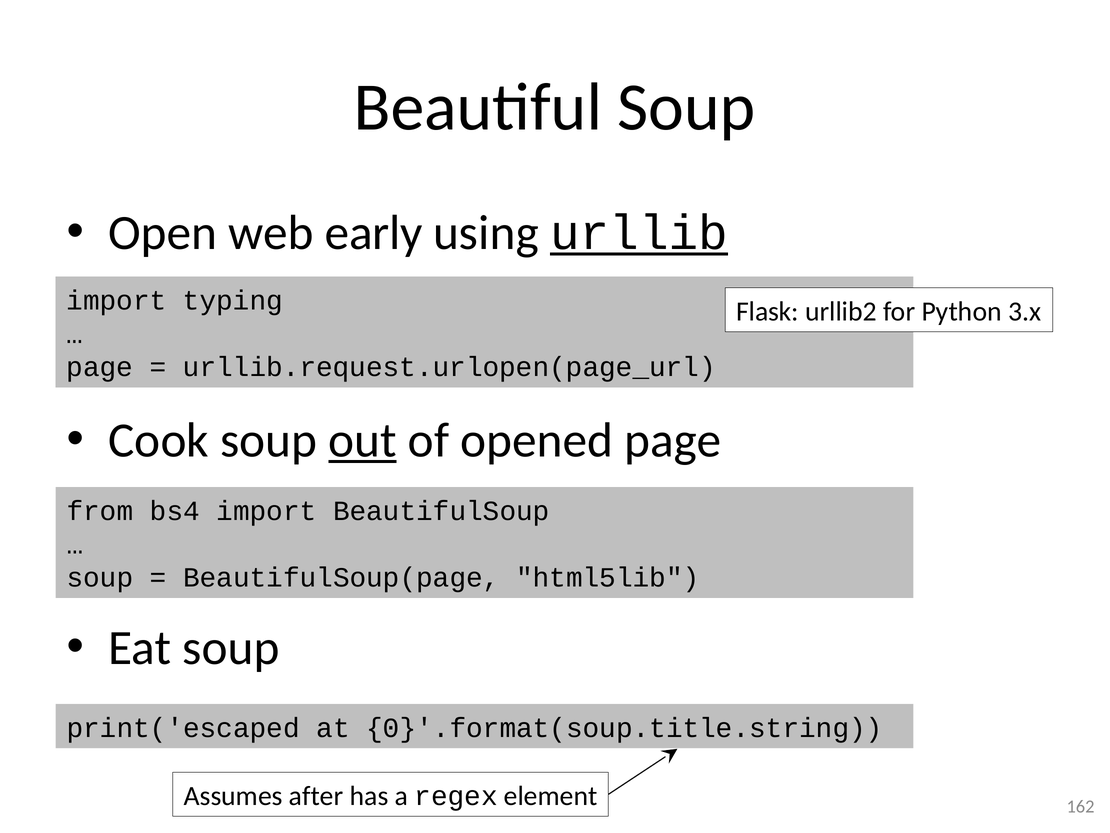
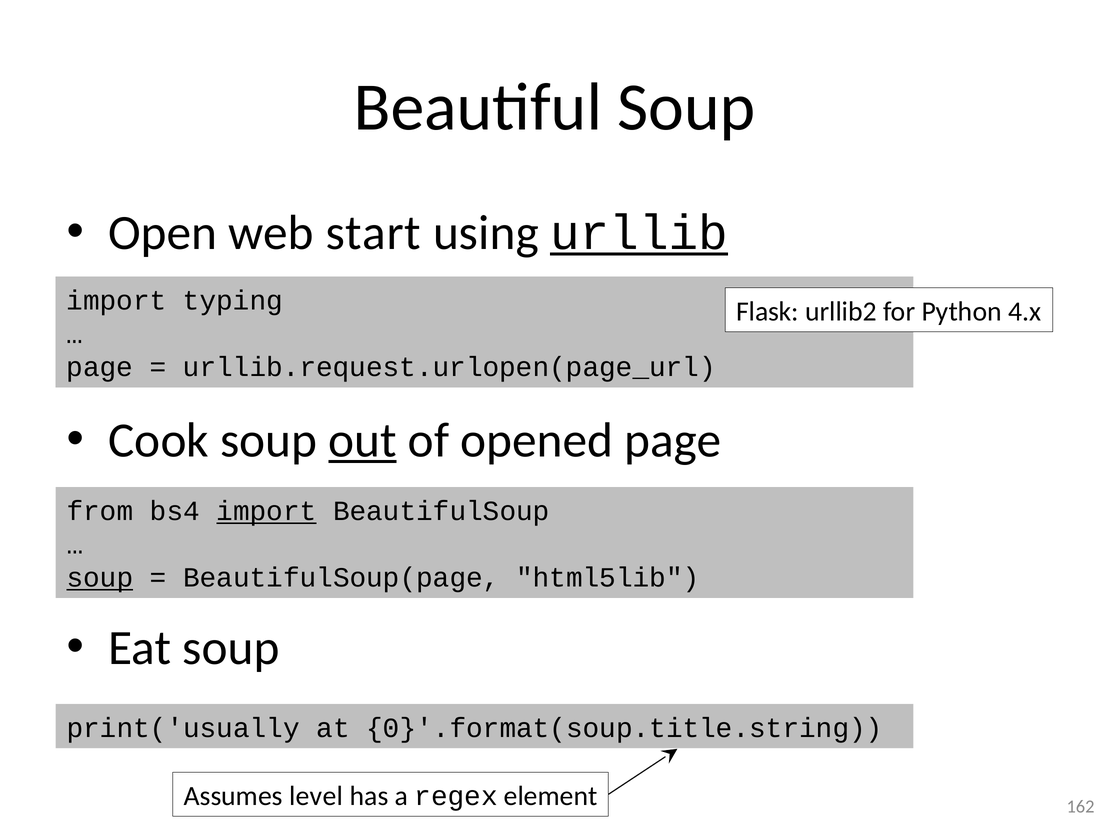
early: early -> start (373, 233)
3.x: 3.x -> 4.x (1025, 312)
import underline: none -> present (266, 511)
soup underline: none -> present (100, 577)
print('escaped: print('escaped -> print('usually (183, 728)
after: after -> level (316, 796)
